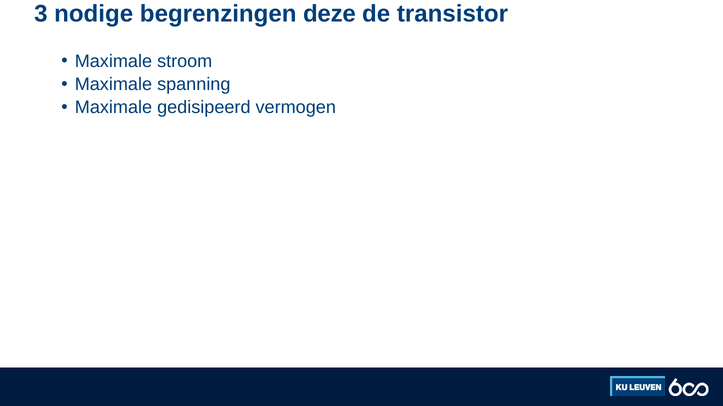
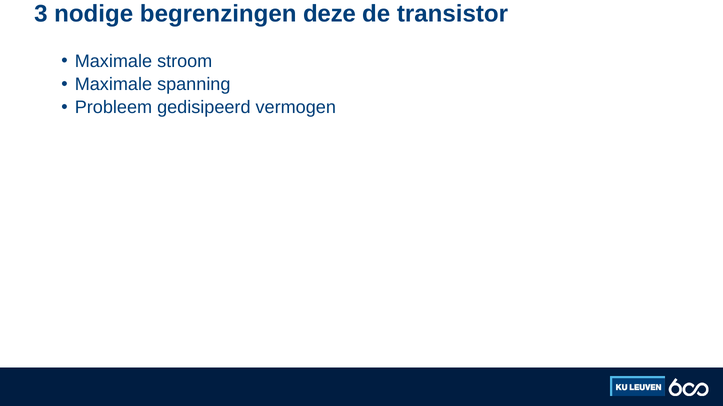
Maximale: Maximale -> Probleem (113, 108)
